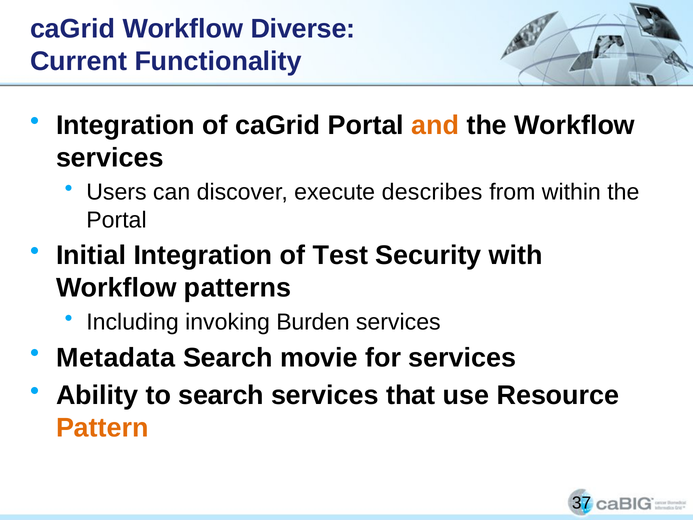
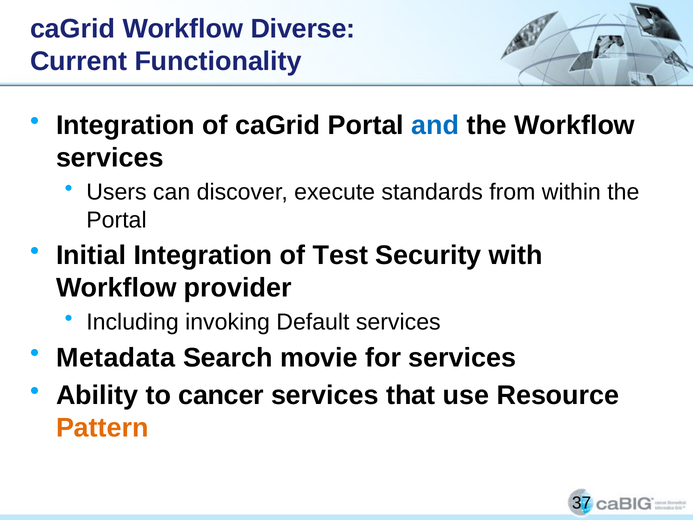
and colour: orange -> blue (435, 125)
describes: describes -> standards (432, 192)
patterns: patterns -> provider (238, 288)
Burden: Burden -> Default (313, 322)
to search: search -> cancer (221, 395)
